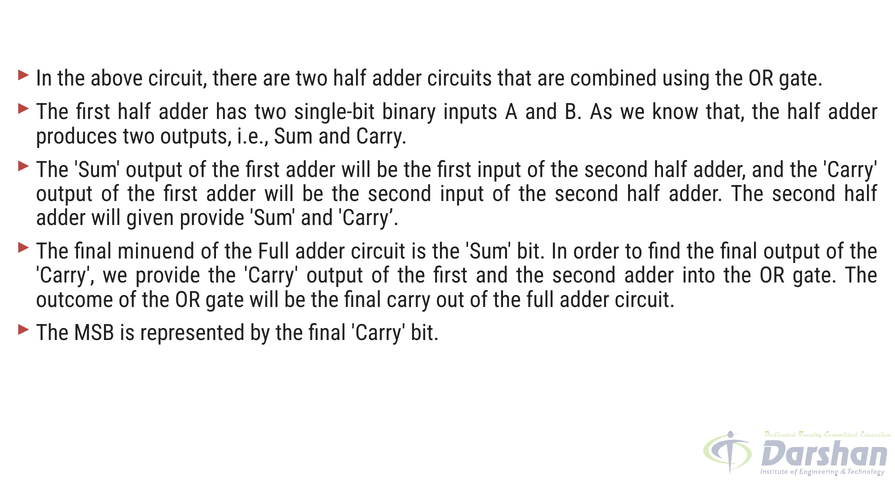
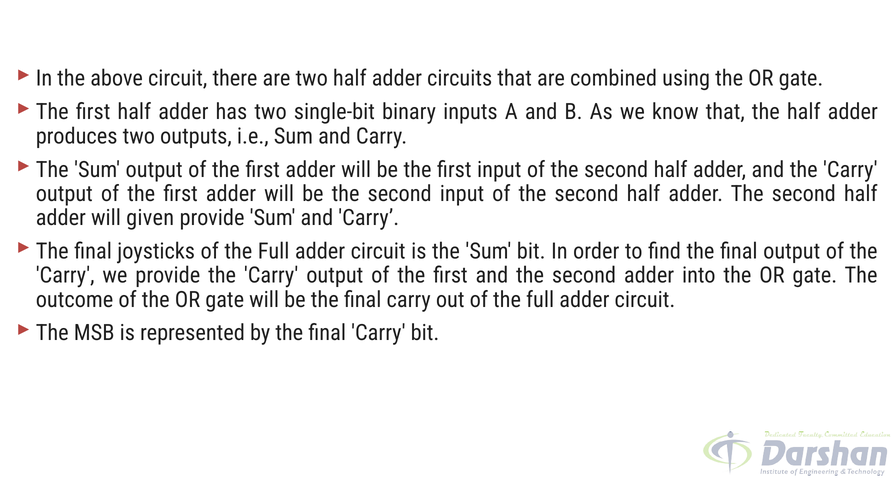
minuend: minuend -> joysticks (156, 252)
